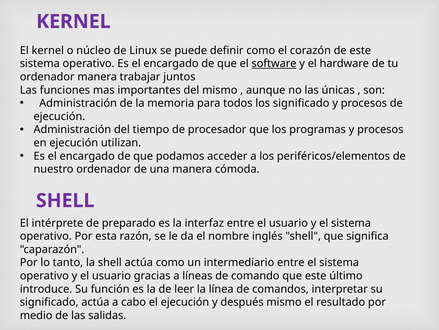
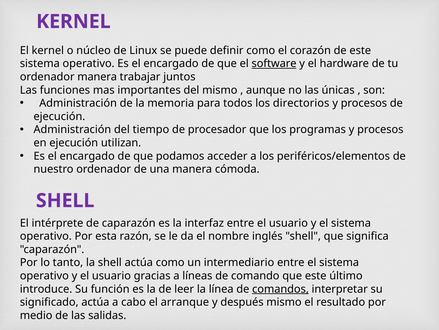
los significado: significado -> directorios (301, 103)
de preparado: preparado -> caparazón (129, 223)
comandos underline: none -> present (280, 288)
el ejecución: ejecución -> arranque (185, 302)
